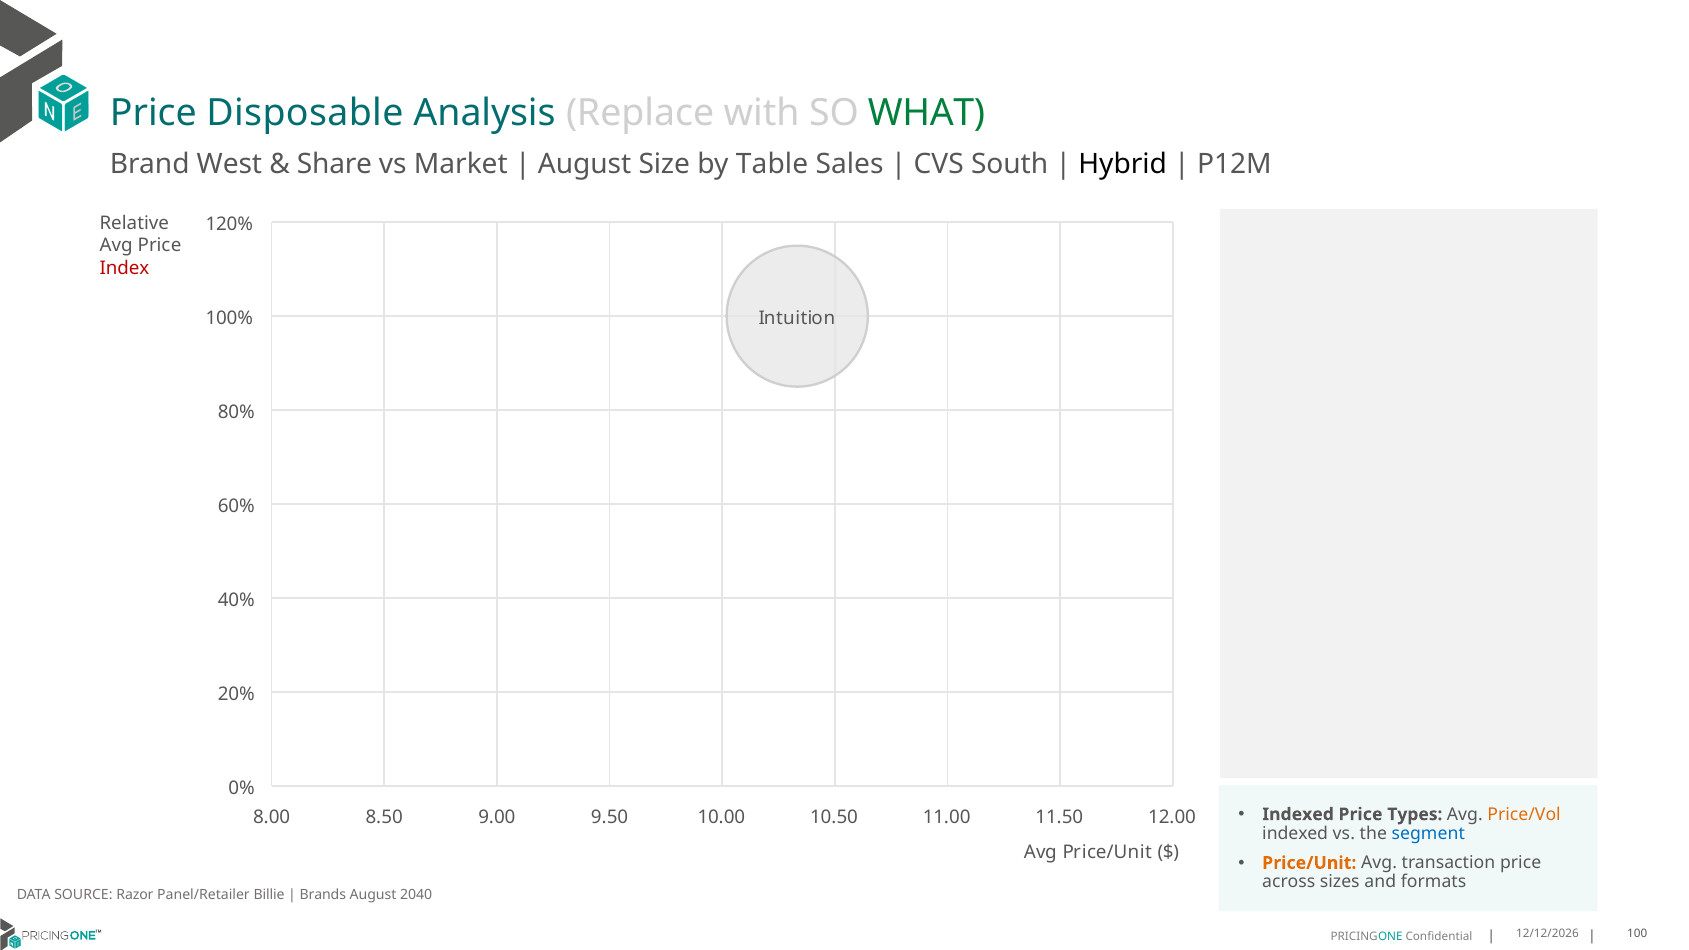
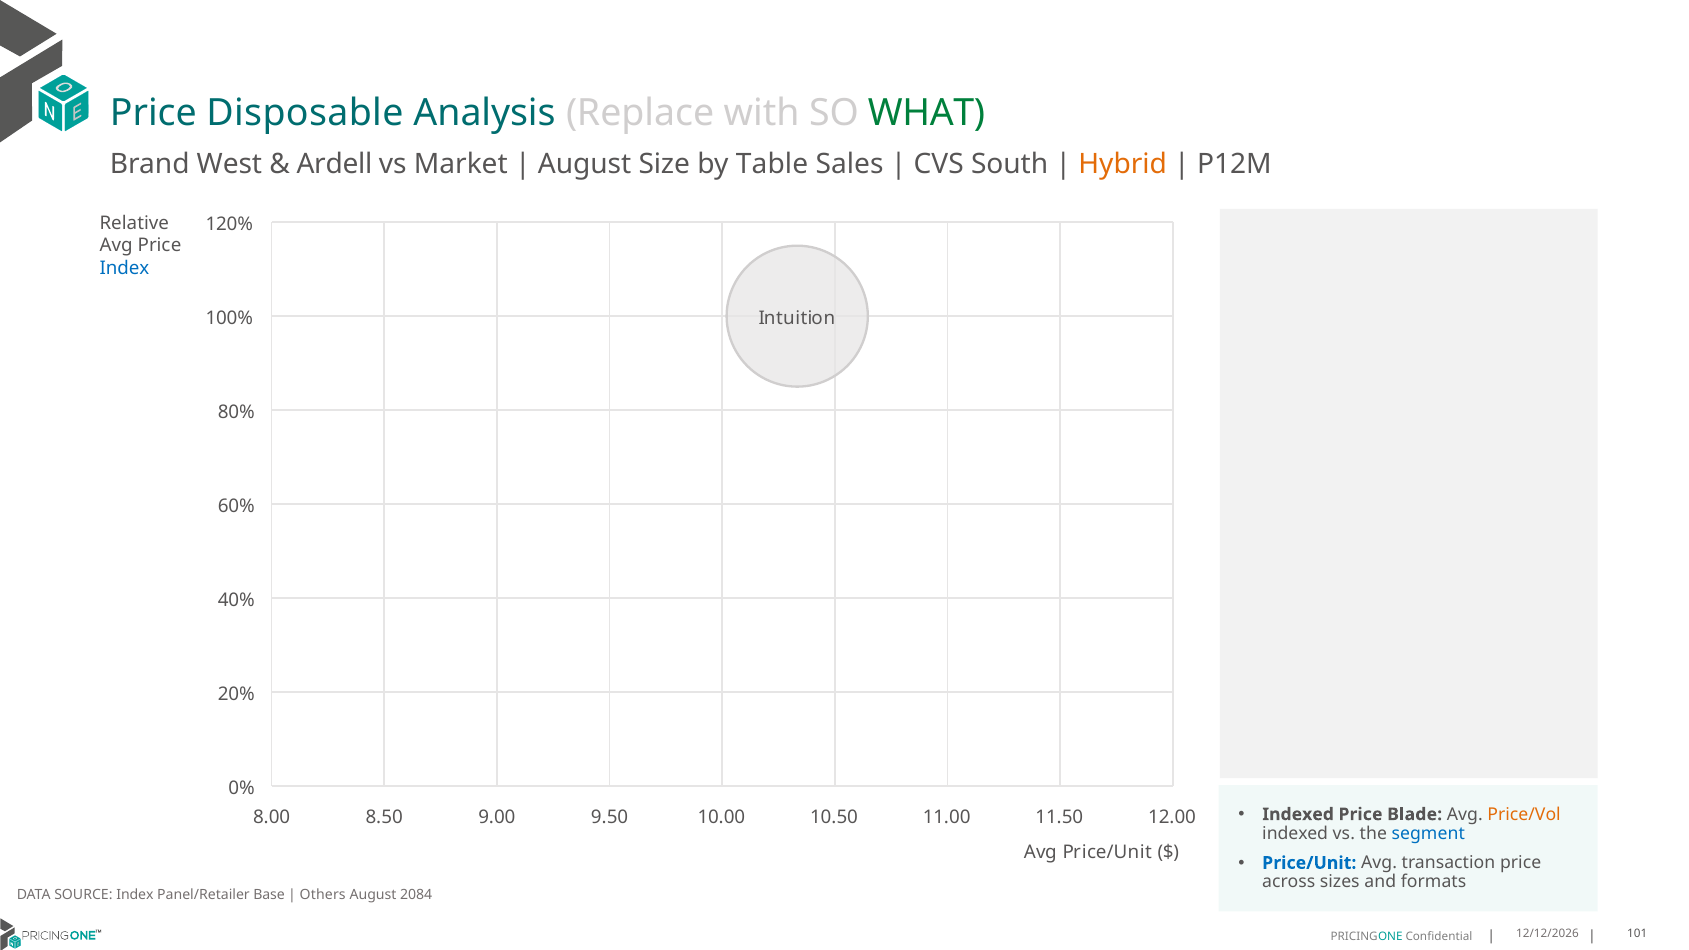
Share: Share -> Ardell (334, 165)
Hybrid colour: black -> orange (1123, 165)
Index colour: red -> blue (125, 268)
Types: Types -> Blade (1415, 814)
Price/Unit colour: orange -> blue (1309, 863)
SOURCE Razor: Razor -> Index (135, 895)
Billie: Billie -> Base (269, 895)
Brands: Brands -> Others (323, 895)
2040: 2040 -> 2084 (416, 895)
100: 100 -> 101 (1637, 934)
